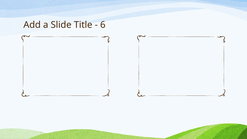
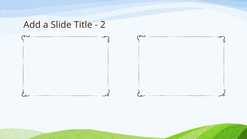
6: 6 -> 2 (103, 25)
